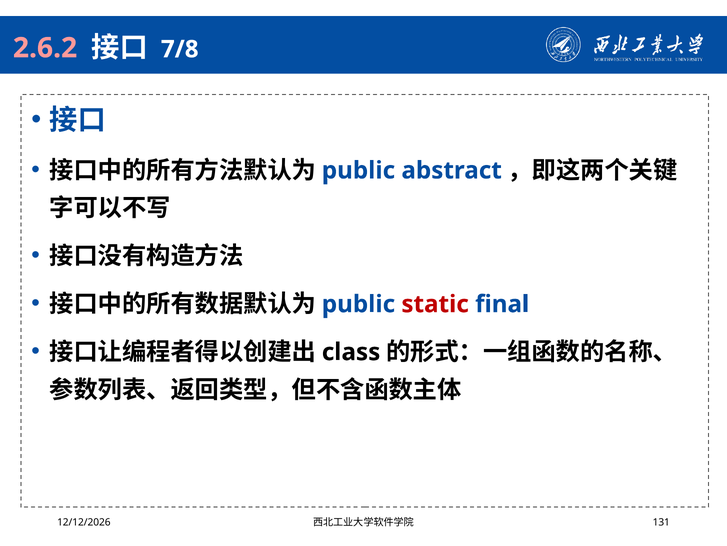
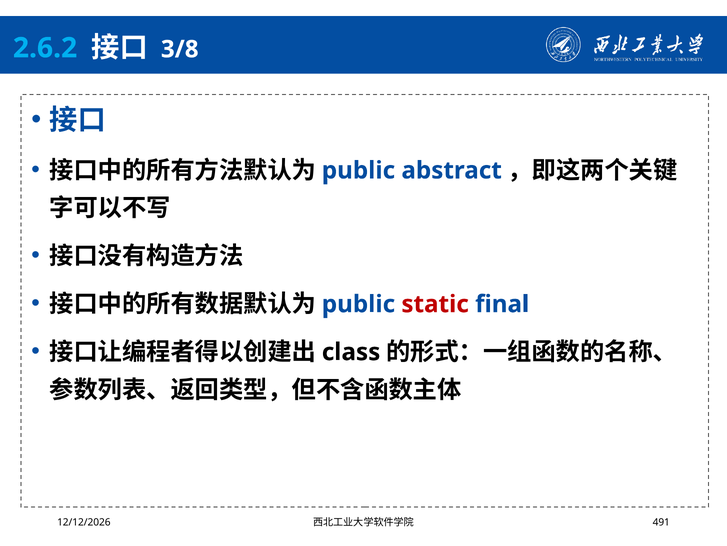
2.6.2 colour: pink -> light blue (45, 48)
7/8: 7/8 -> 3/8 (180, 49)
131: 131 -> 491 (661, 522)
